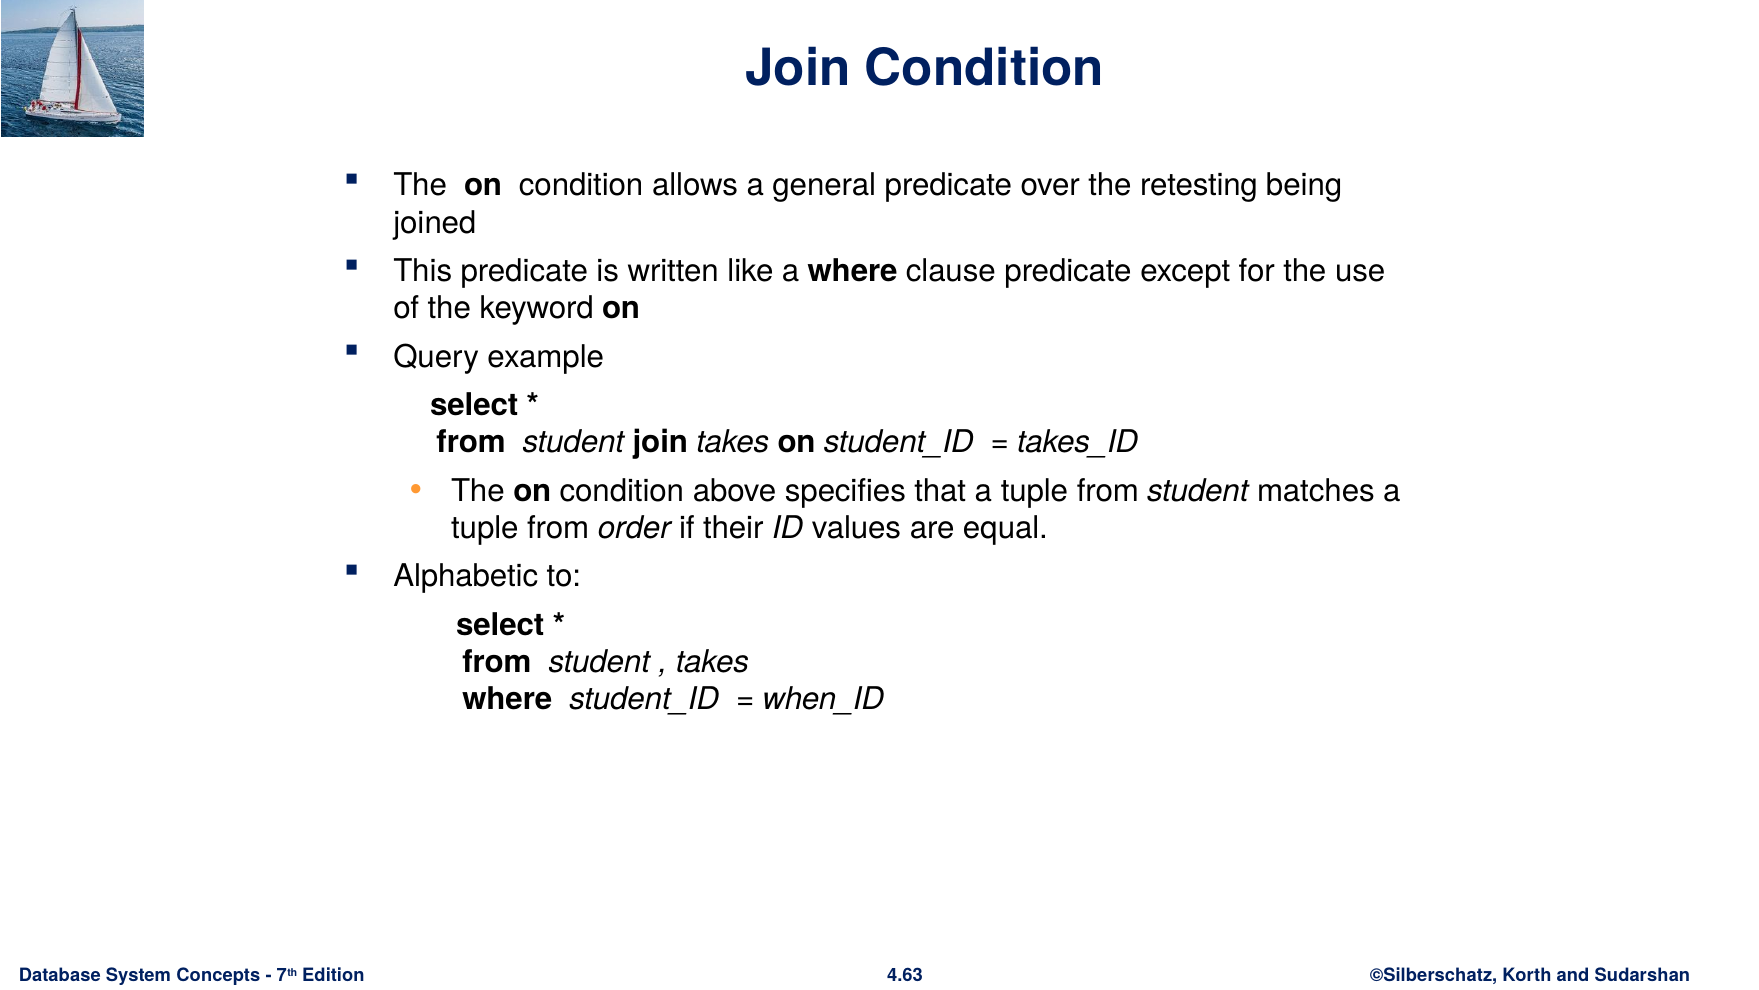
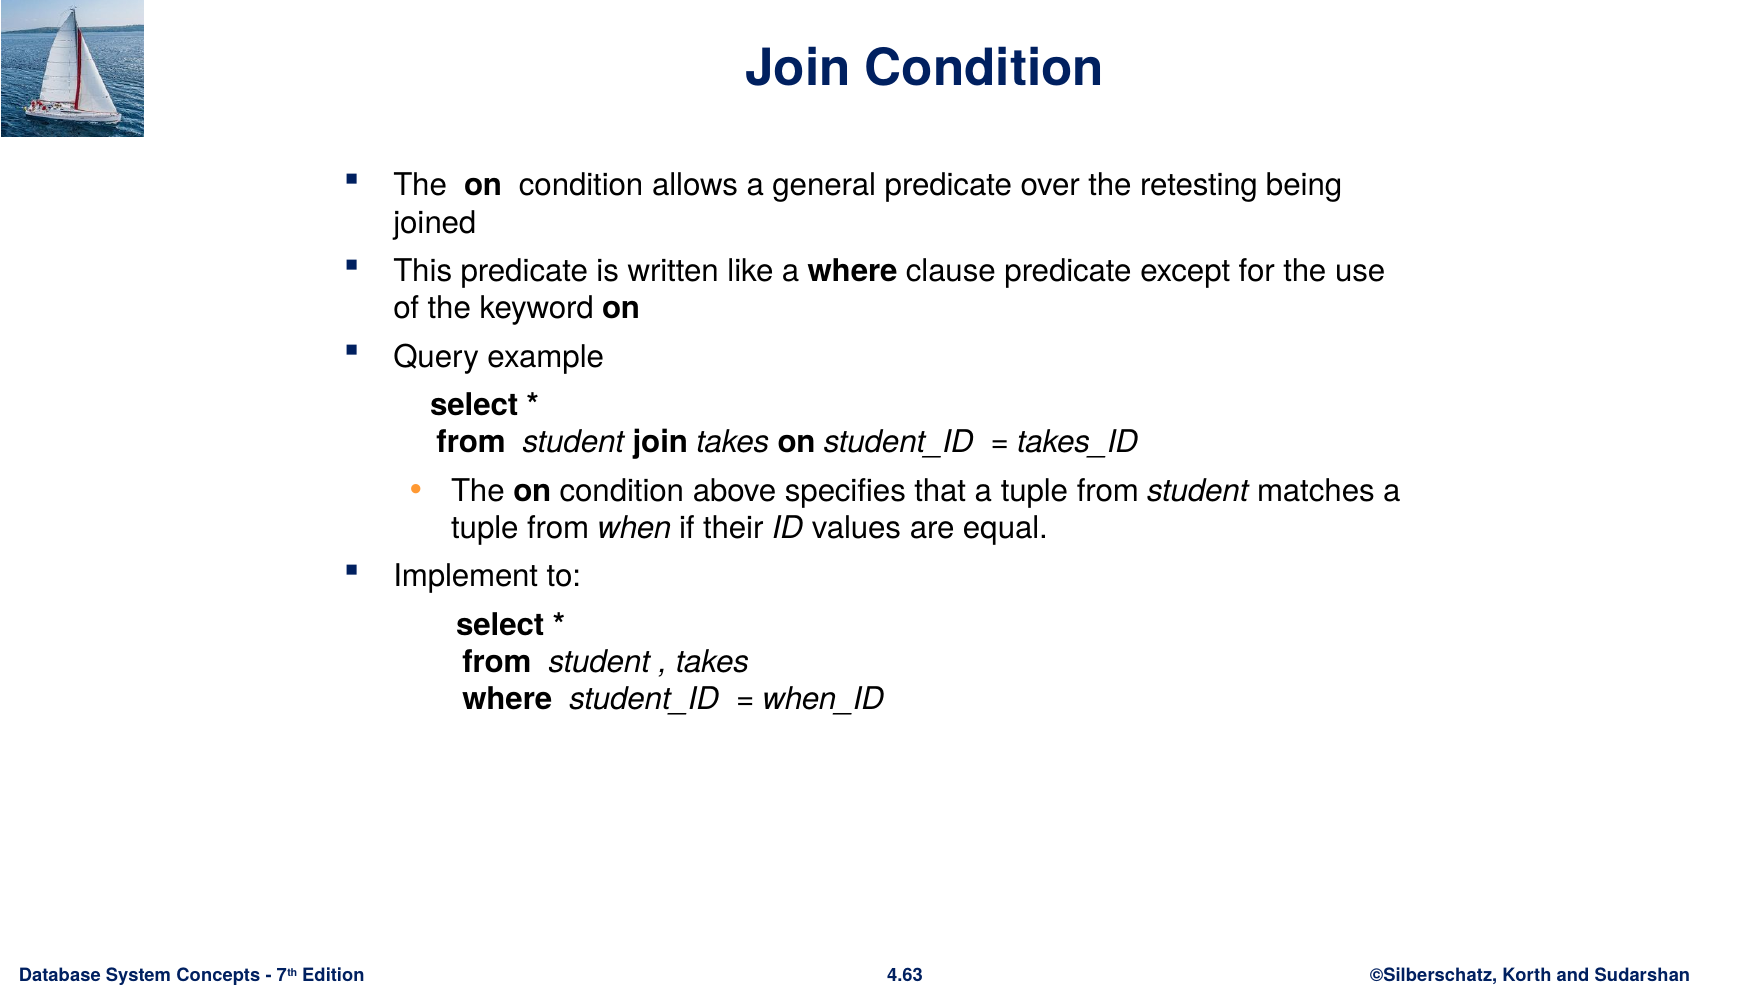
order: order -> when (634, 528)
Alphabetic: Alphabetic -> Implement (466, 576)
